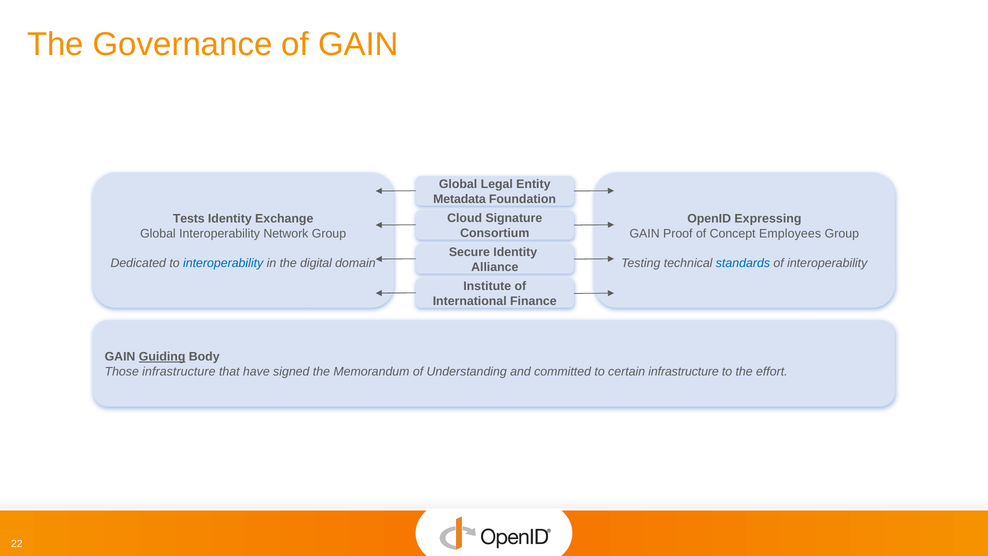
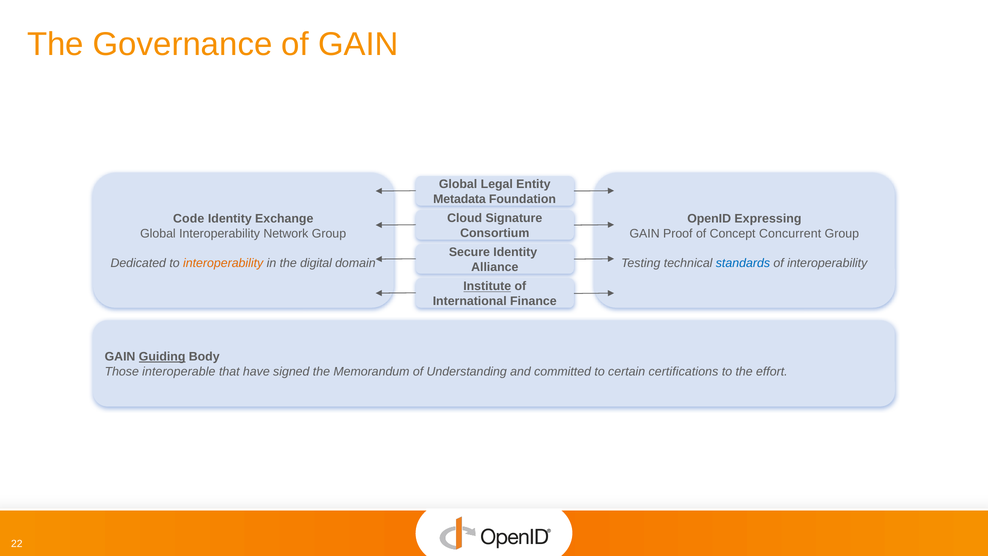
Tests: Tests -> Code (189, 219)
Employees: Employees -> Concurrent (790, 234)
interoperability colour: blue -> orange (223, 263)
Institute underline: none -> present (487, 286)
Those infrastructure: infrastructure -> interoperable (179, 371)
certain infrastructure: infrastructure -> certifications (683, 371)
